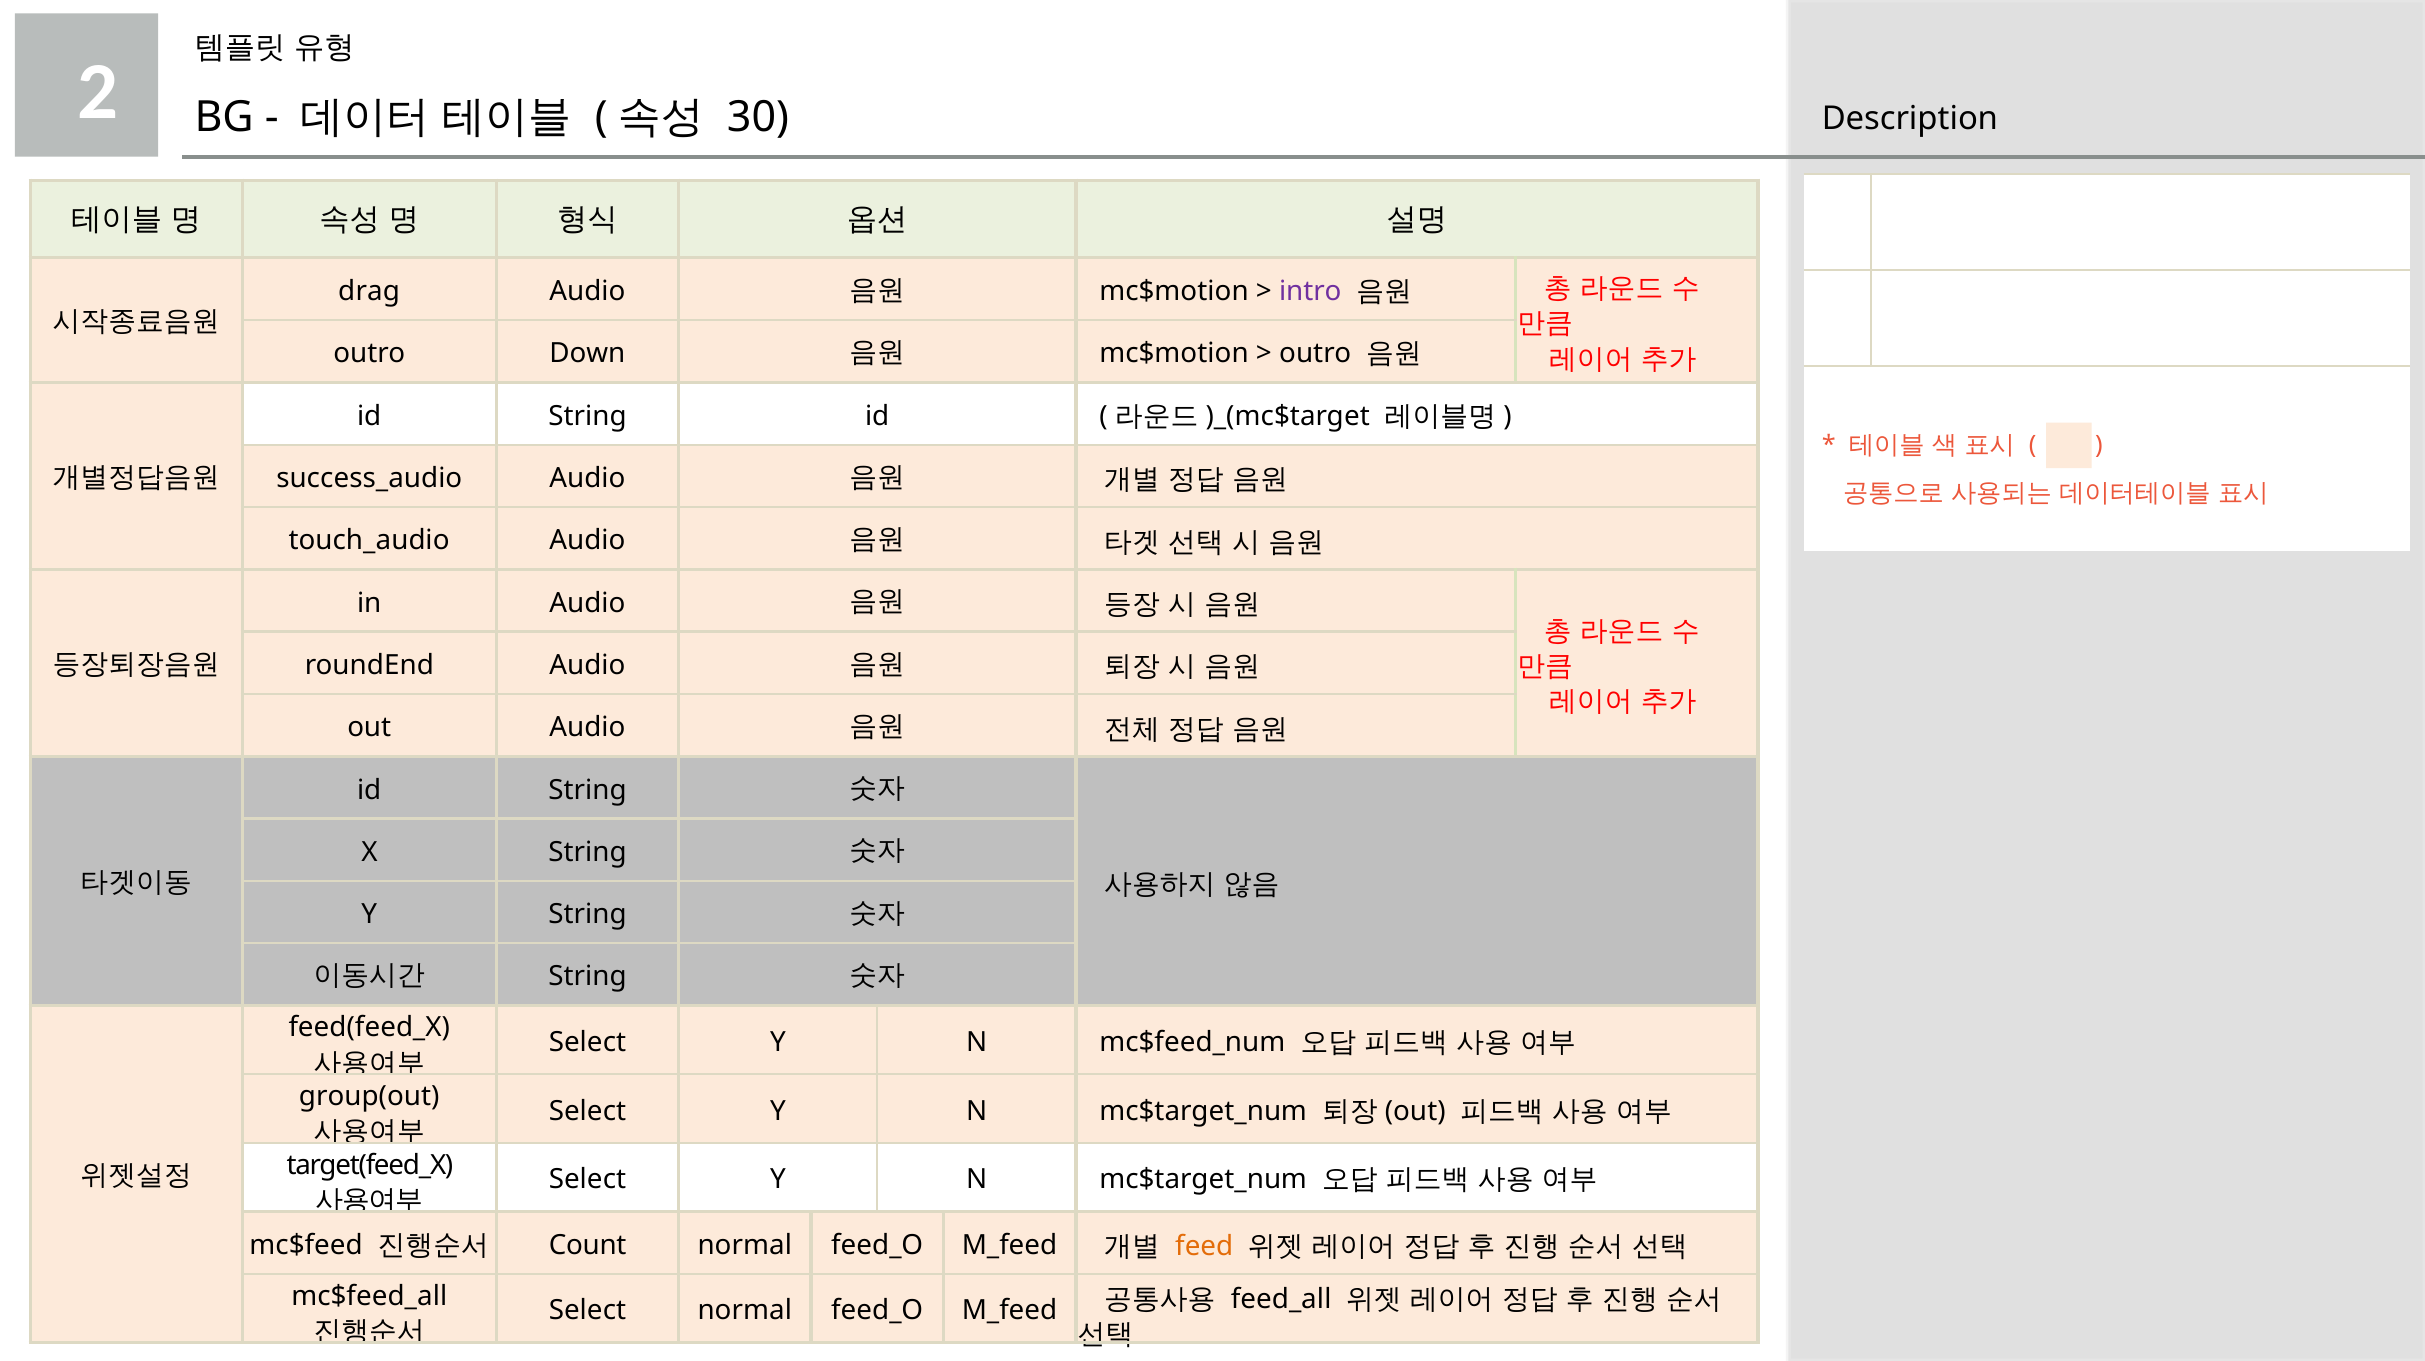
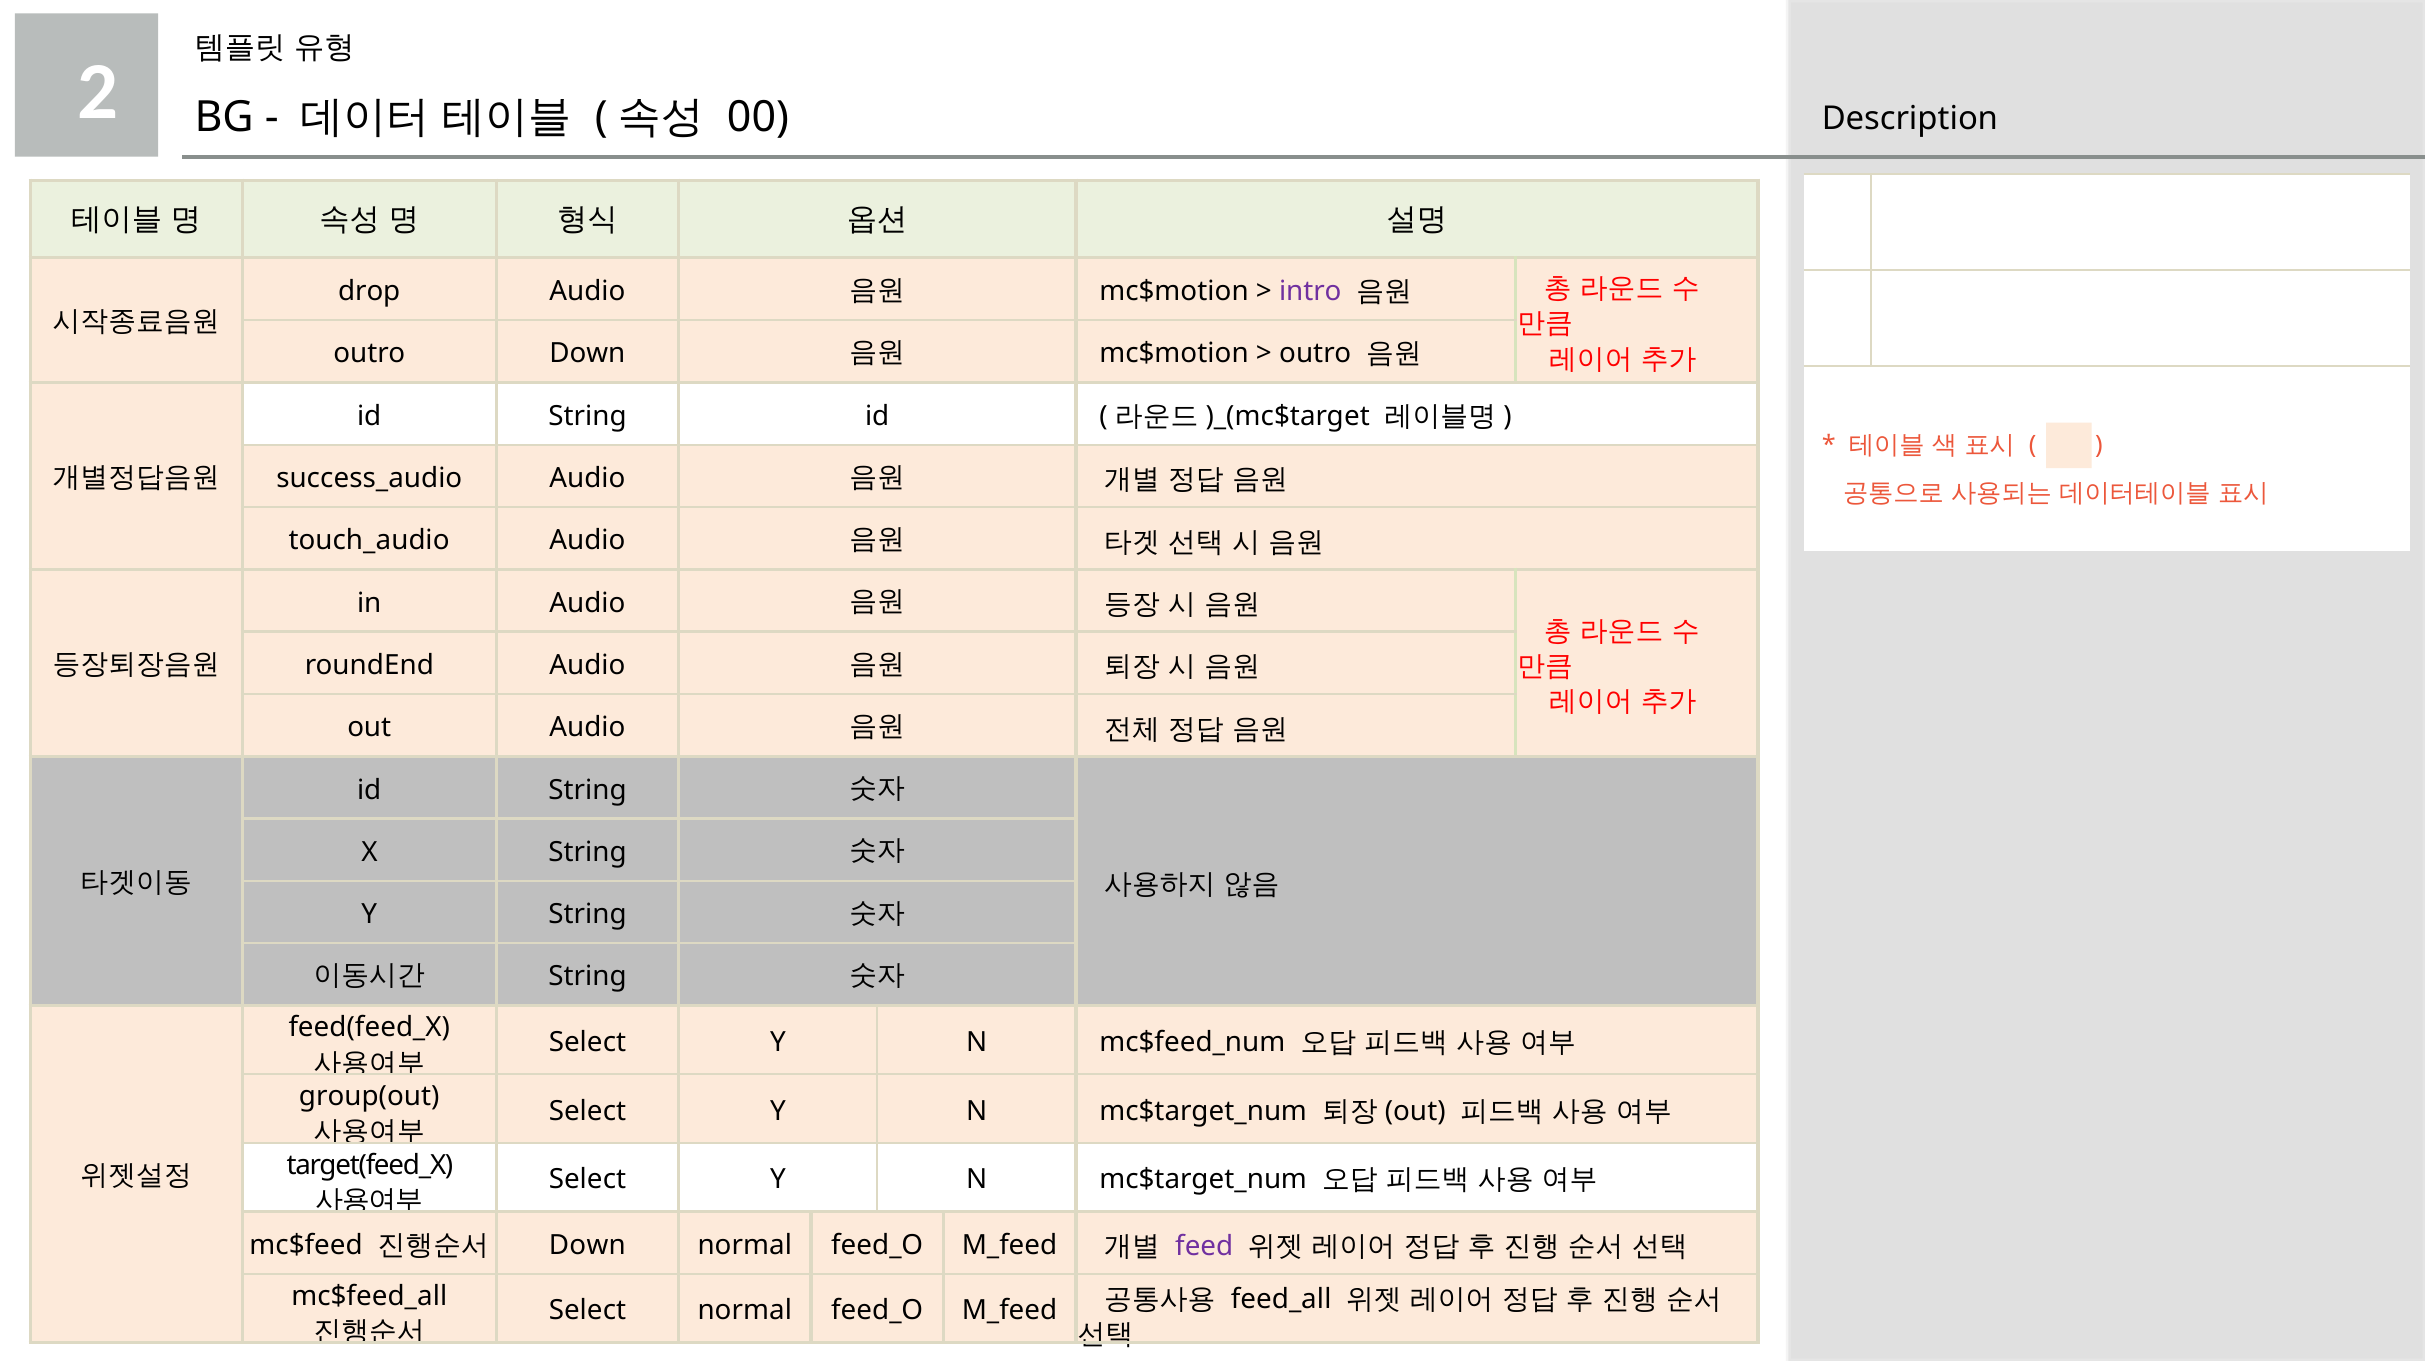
30: 30 -> 00 (758, 117)
drag: drag -> drop (369, 291)
Count: Count -> Down (587, 1245)
feed colour: orange -> purple (1204, 1246)
